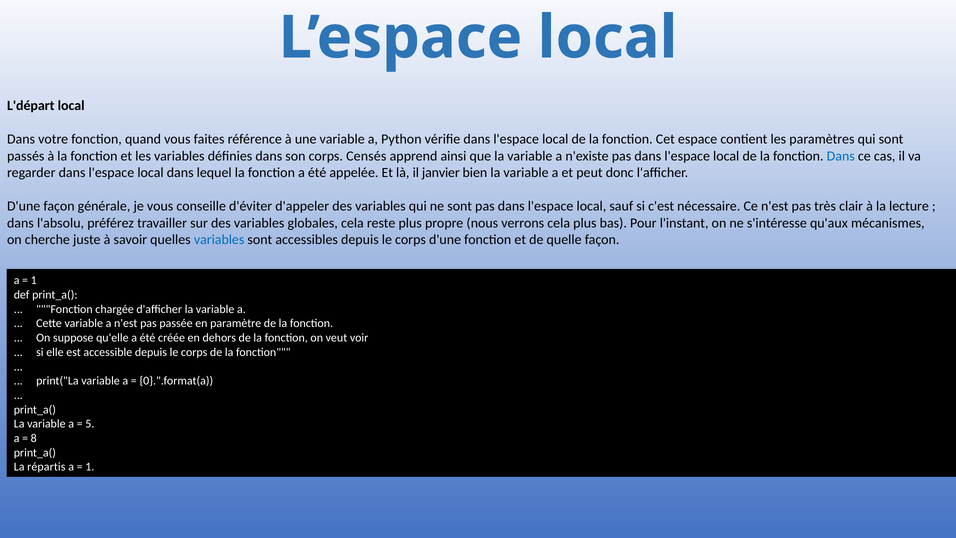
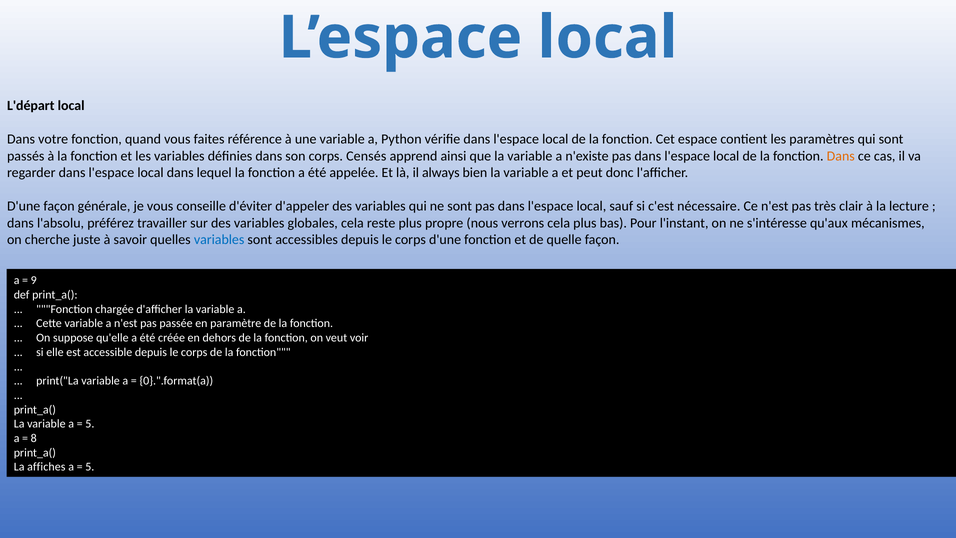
Dans colour: blue -> orange (841, 156)
janvier: janvier -> always (441, 173)
1: 1 -> 9 (34, 280)
répartis: répartis -> affiches (46, 467)
1: 1 -> 5 (90, 467)
